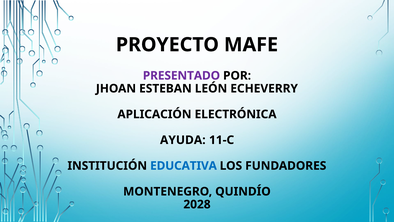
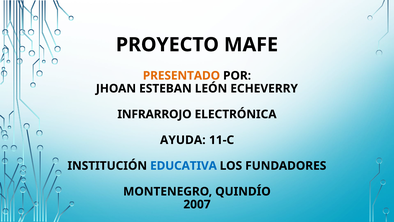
PRESENTADO colour: purple -> orange (181, 76)
APLICACIÓN: APLICACIÓN -> INFRARROJO (154, 114)
2028: 2028 -> 2007 (197, 204)
